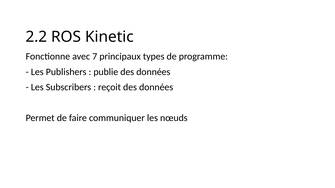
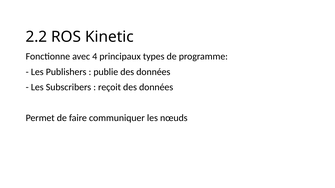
7: 7 -> 4 (95, 57)
